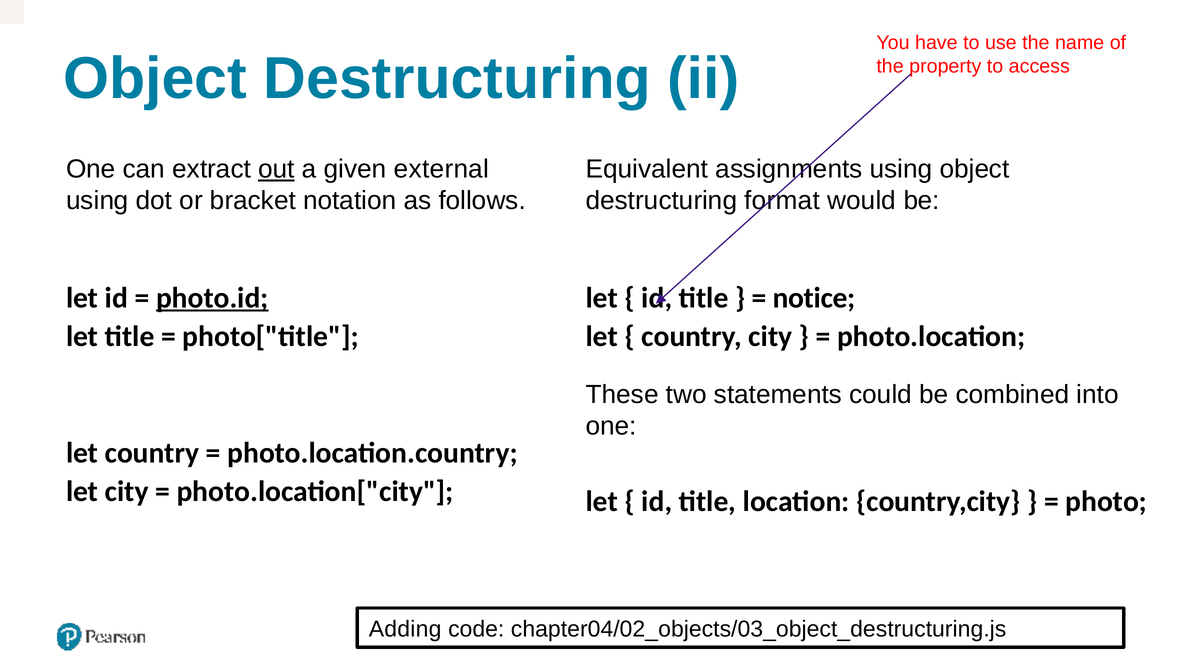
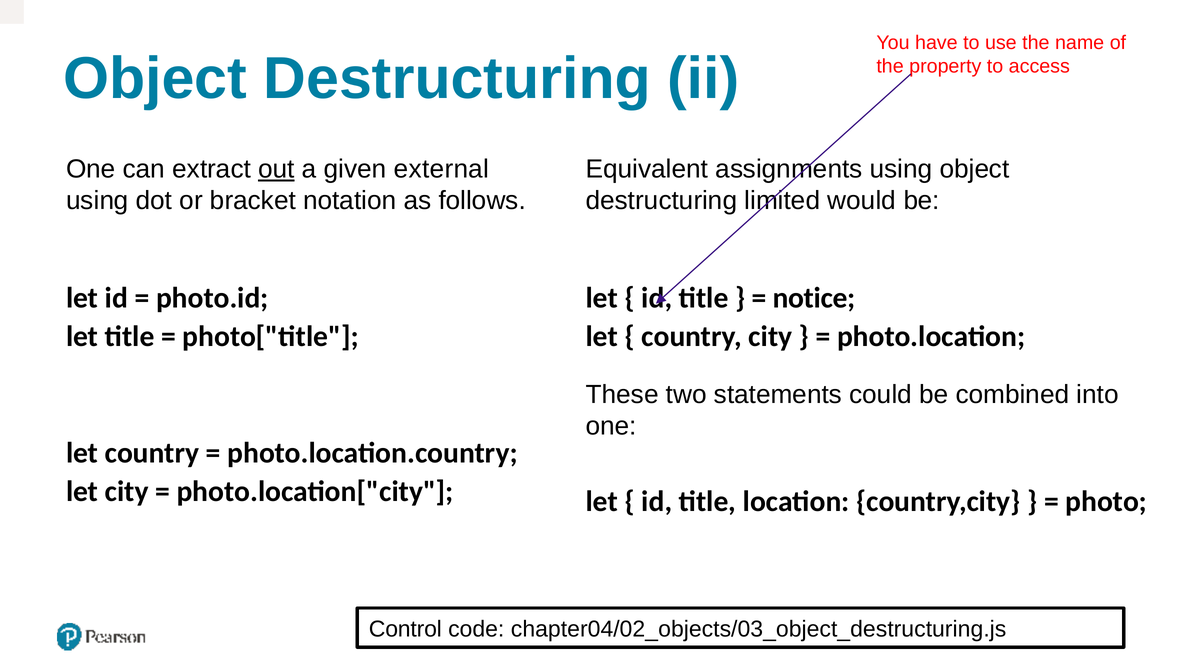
format: format -> limited (782, 201)
photo.id underline: present -> none (212, 298)
Adding: Adding -> Control (405, 630)
